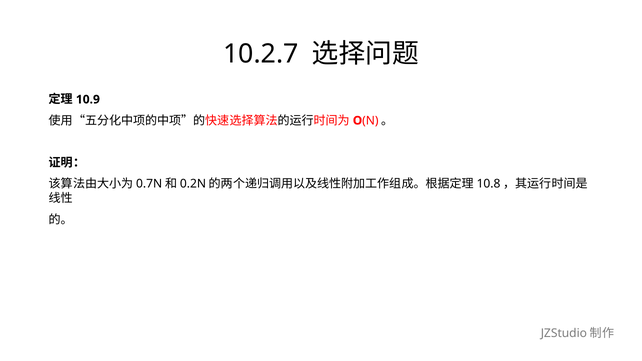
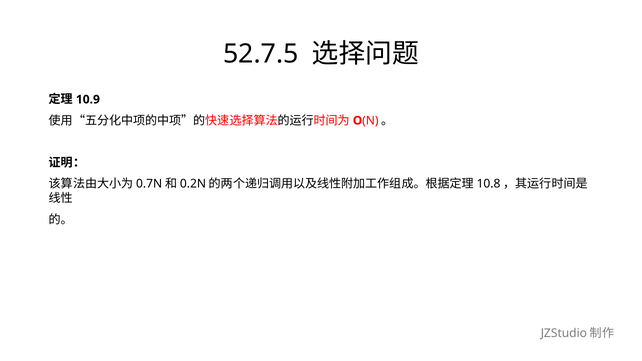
10.2.7: 10.2.7 -> 52.7.5 (261, 54)
